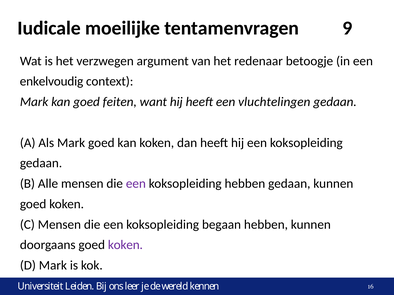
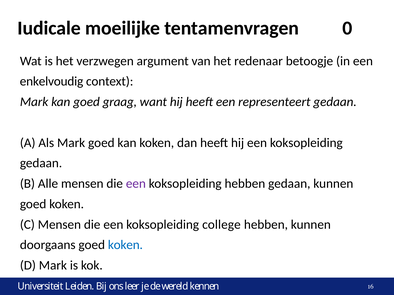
9: 9 -> 0 (347, 28)
feiten: feiten -> graag (120, 102)
vluchtelingen: vluchtelingen -> representeert (274, 102)
begaan: begaan -> college (221, 225)
koken colour: purple -> blue (125, 245)
